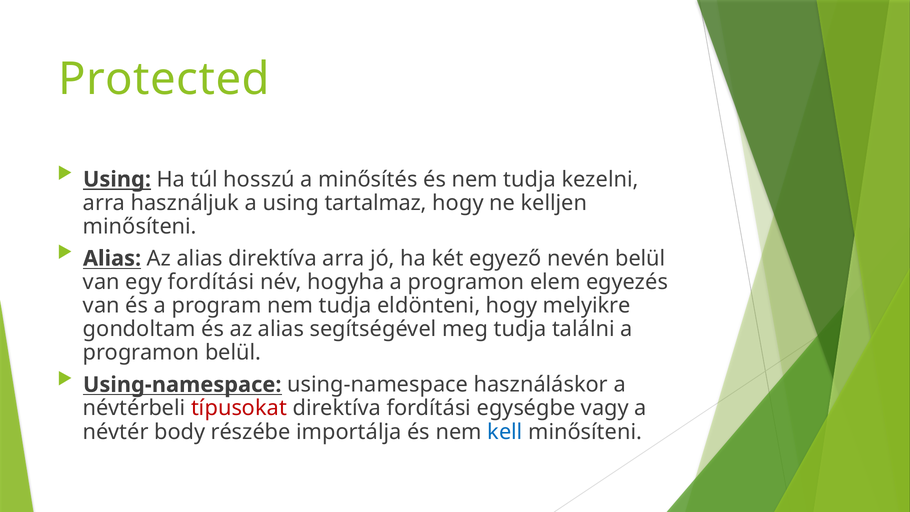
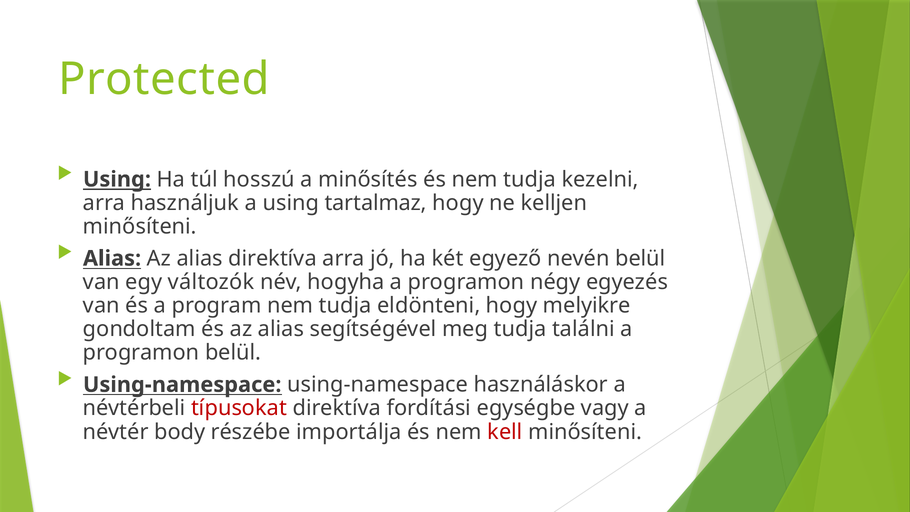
egy fordítási: fordítási -> változók (211, 282)
elem: elem -> négy (555, 282)
kell colour: blue -> red (505, 432)
